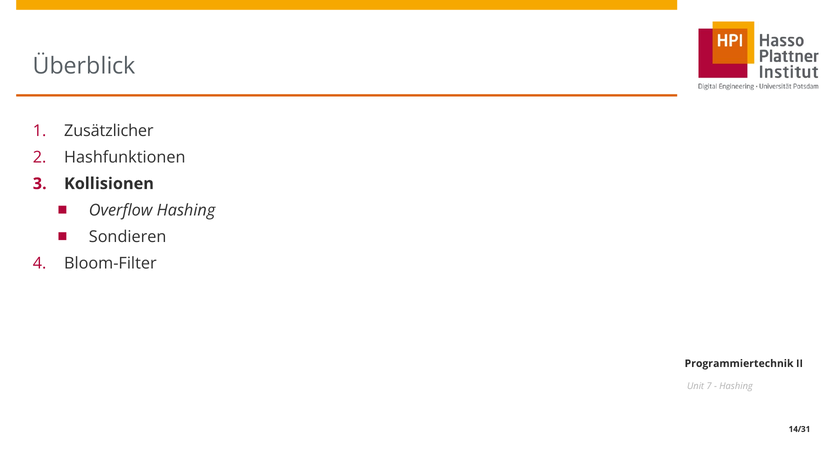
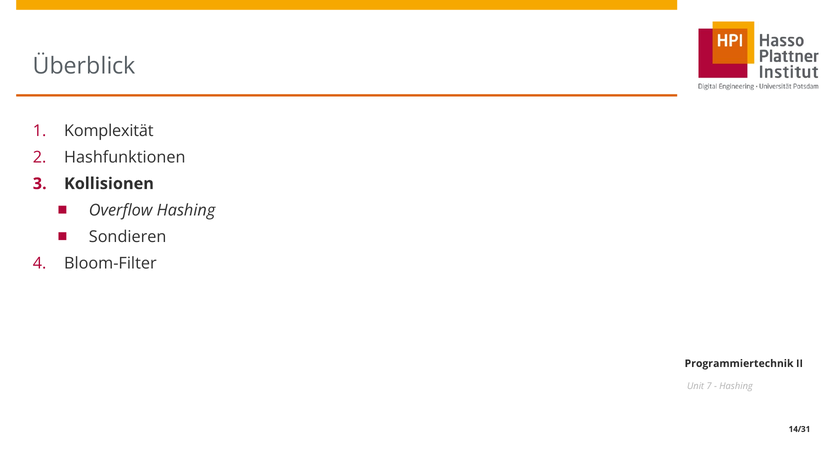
Zusätzlicher: Zusätzlicher -> Komplexität (109, 131)
